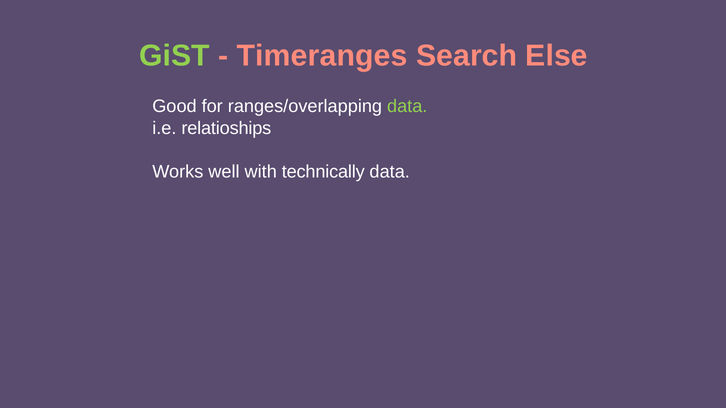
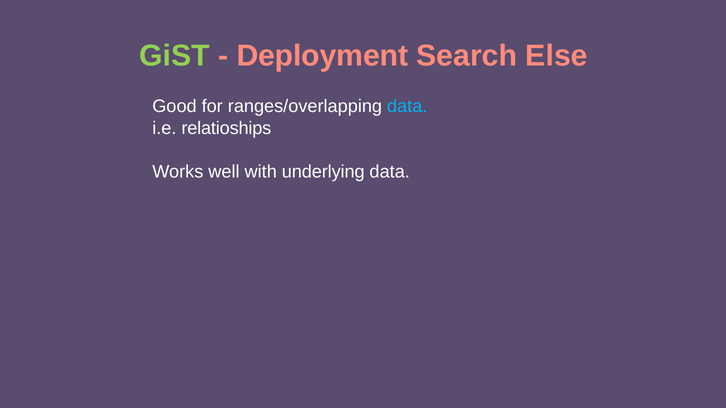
Timeranges: Timeranges -> Deployment (322, 56)
data colour: light green -> light blue (407, 106)
technically: technically -> underlying (323, 172)
